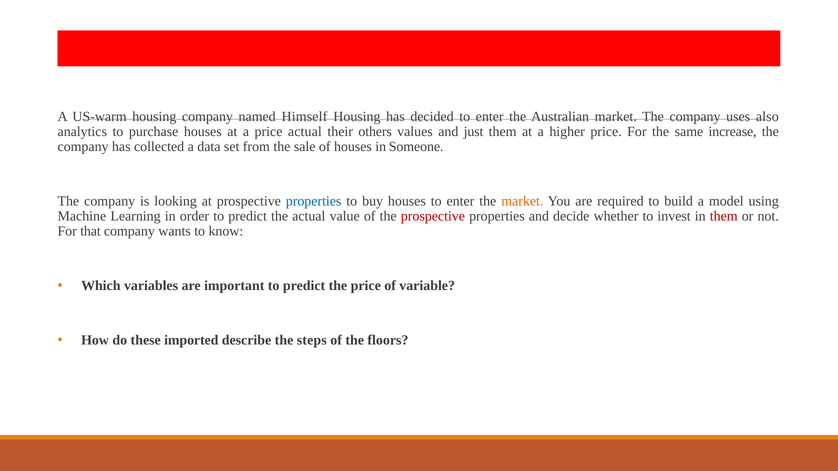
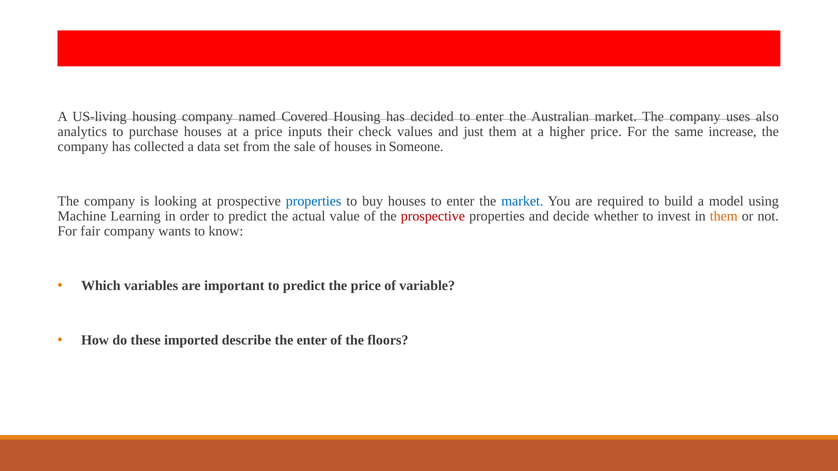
US-warm: US-warm -> US-living (100, 117)
Himself: Himself -> Covered (305, 117)
price actual: actual -> inputs (305, 132)
others: others -> check (375, 132)
market colour: orange -> blue (522, 201)
them colour: red -> orange (724, 216)
that: that -> fair (90, 231)
the steps: steps -> enter (312, 340)
